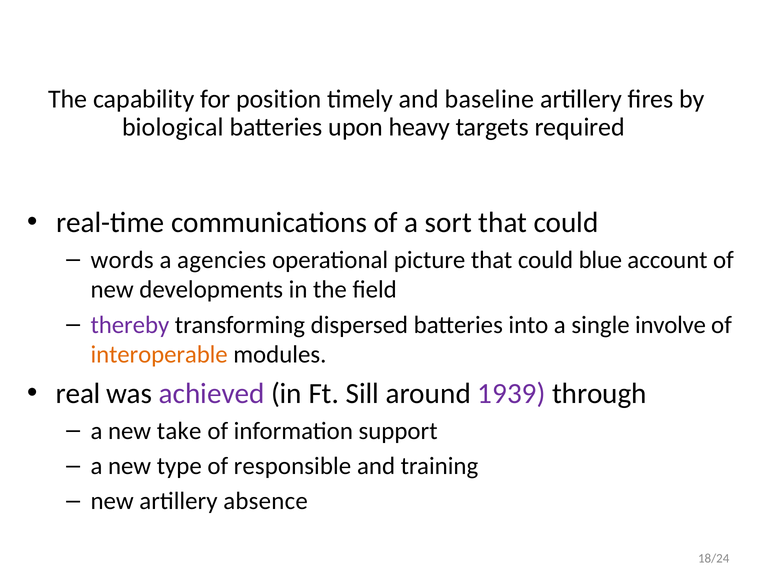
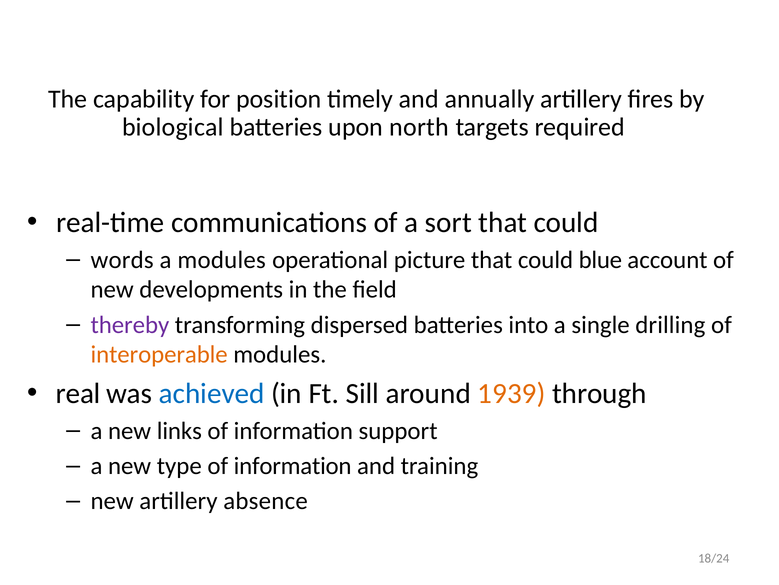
baseline: baseline -> annually (489, 99)
heavy: heavy -> north (419, 127)
a agencies: agencies -> modules (222, 260)
involve: involve -> drilling (670, 324)
achieved colour: purple -> blue (212, 393)
1939 colour: purple -> orange (511, 393)
take: take -> links (179, 430)
type of responsible: responsible -> information (293, 465)
